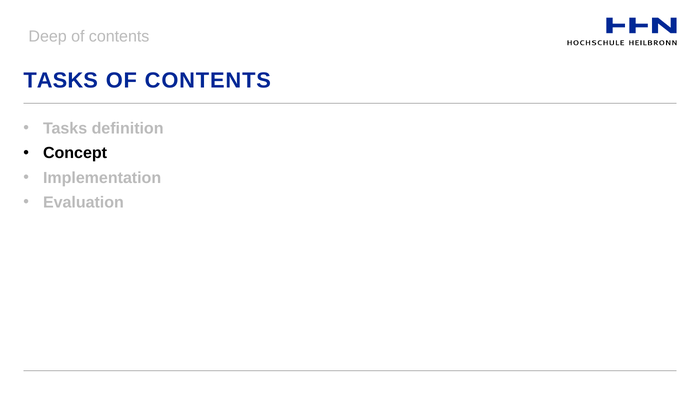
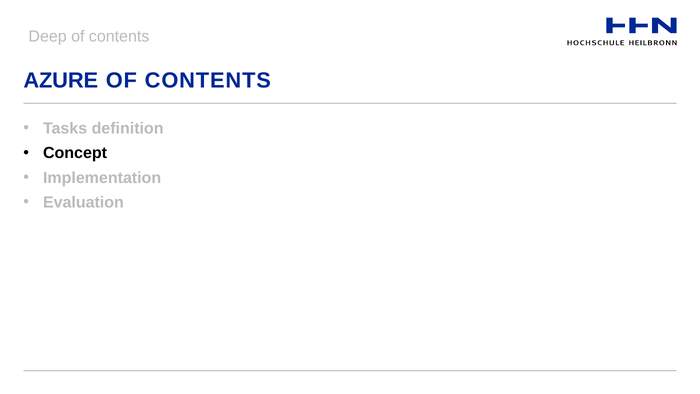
TASKS: TASKS -> AZURE (61, 80)
